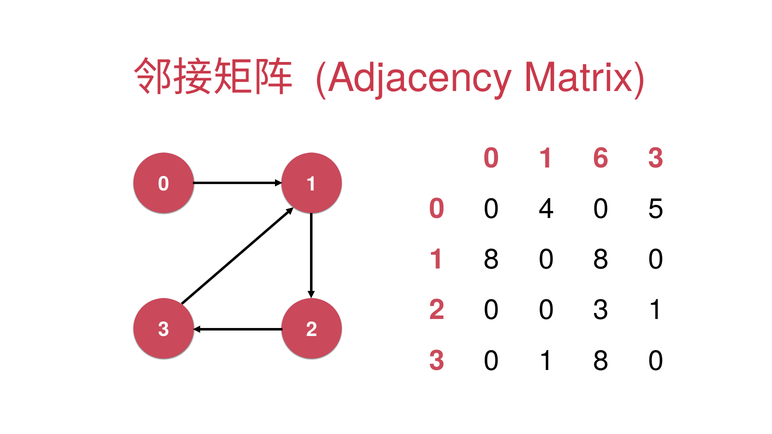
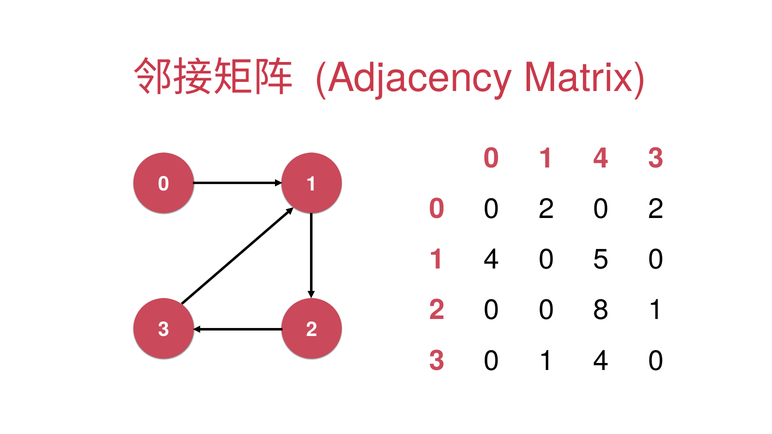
6: 6 -> 4 (601, 158)
0 0 4: 4 -> 2 (547, 209)
5: 5 -> 2 (656, 209)
8: 8 -> 4 (492, 260)
0 8: 8 -> 5 (601, 260)
0 3: 3 -> 8 (601, 310)
8: 8 -> 4 (601, 361)
